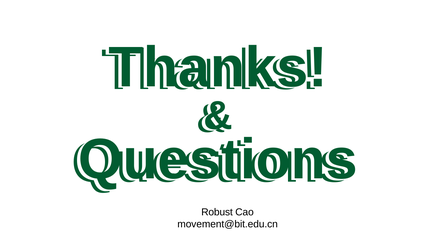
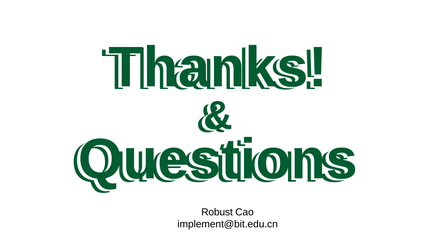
movement@bit.edu.cn: movement@bit.edu.cn -> implement@bit.edu.cn (228, 224)
